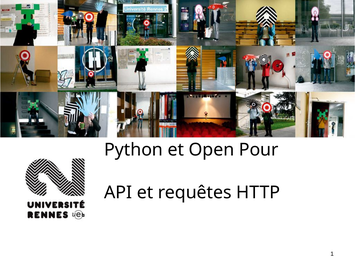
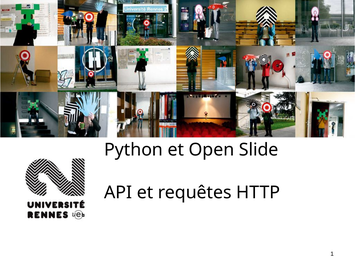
Pour: Pour -> Slide (259, 150)
